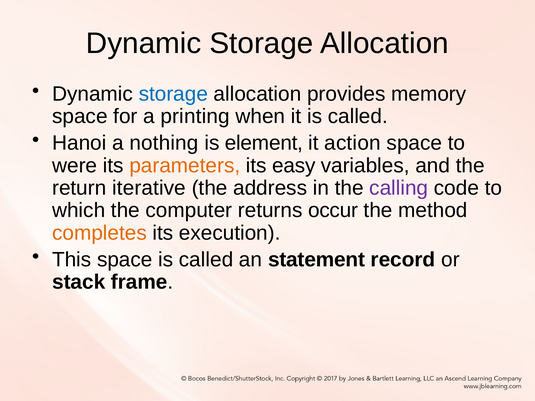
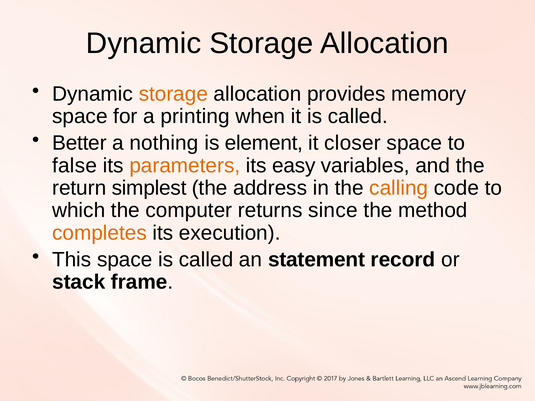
storage colour: blue -> orange (173, 94)
Hanoi: Hanoi -> Better (79, 143)
action: action -> closer (353, 143)
were: were -> false (75, 166)
iterative: iterative -> simplest (149, 188)
calling colour: purple -> orange (399, 188)
occur: occur -> since (333, 211)
